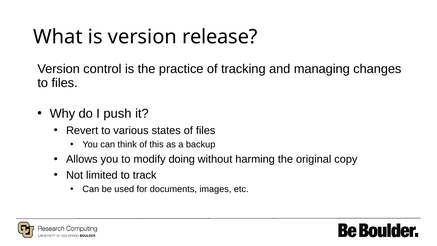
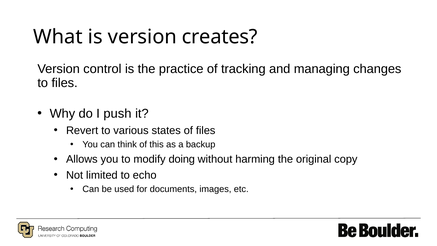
release: release -> creates (220, 37)
track: track -> echo (145, 175)
